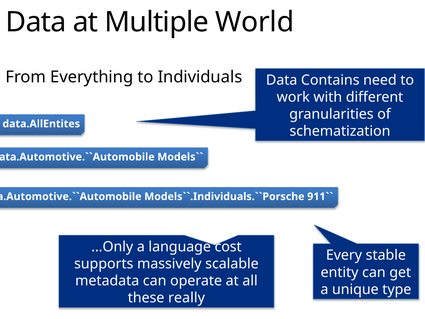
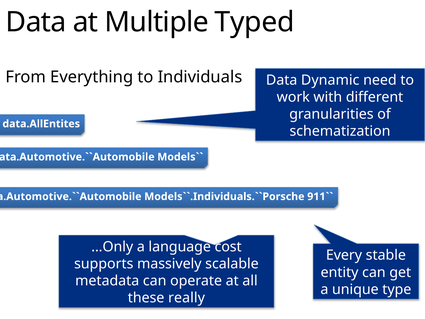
World: World -> Typed (255, 22)
Contains: Contains -> Dynamic (330, 80)
